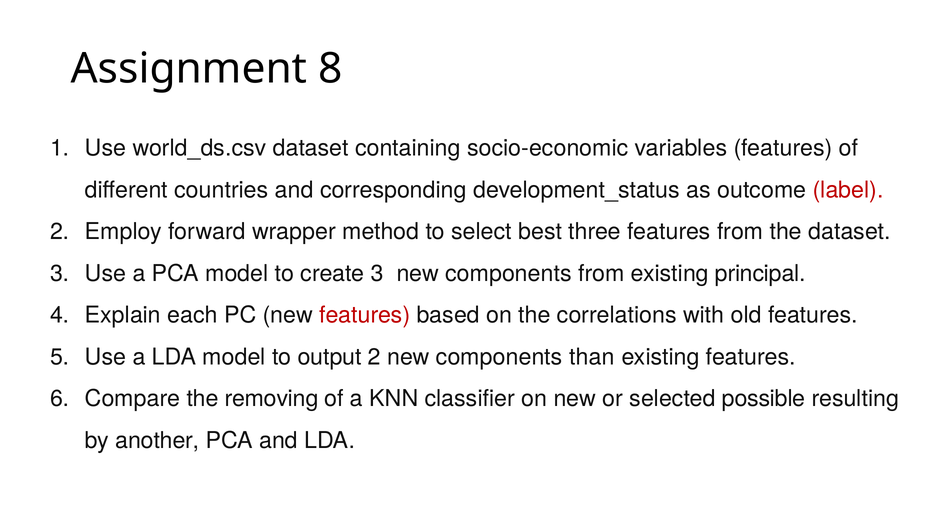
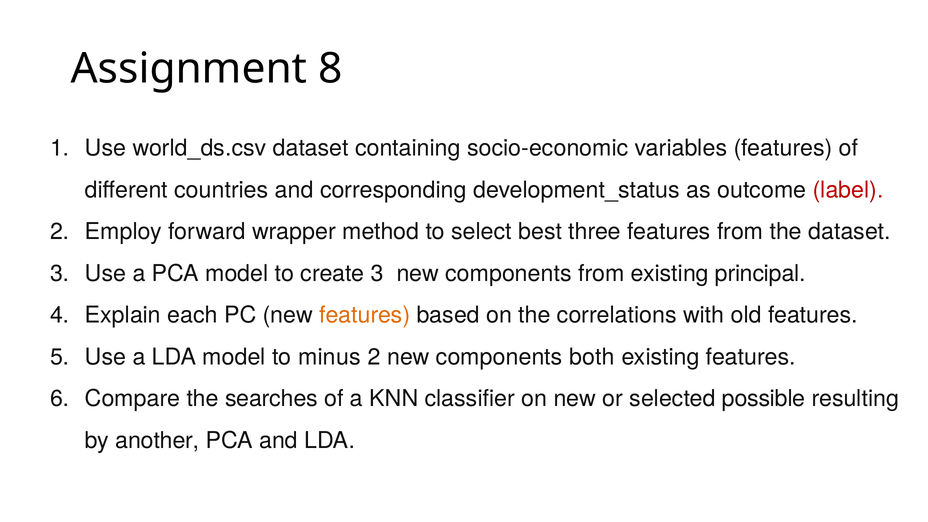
features colour: red -> orange (365, 315)
output: output -> minus (329, 357)
than: than -> both (592, 357)
removing: removing -> searches (272, 399)
